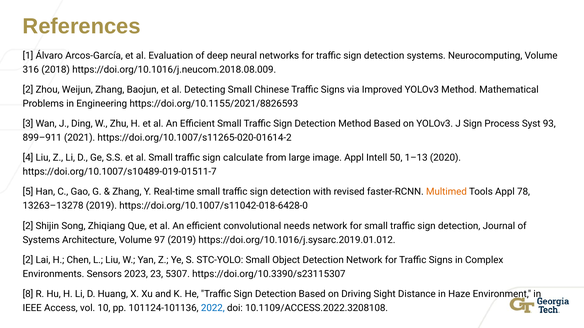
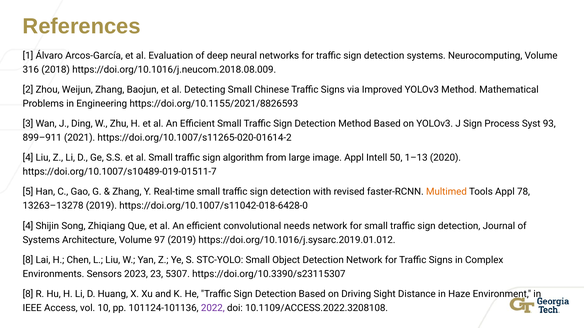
calculate: calculate -> algorithm (243, 158)
2: 2 -> 4 (28, 226)
2: 2 -> 8 (28, 260)
2022 colour: blue -> purple (213, 308)
